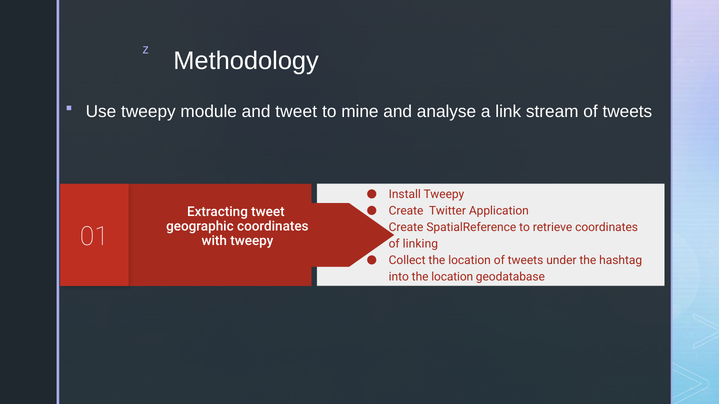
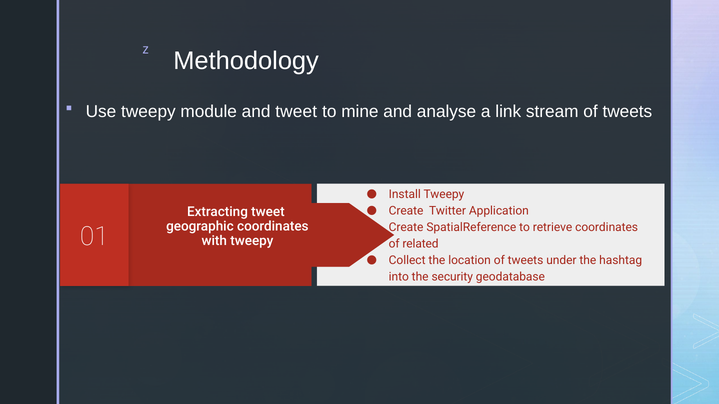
linking: linking -> related (420, 244)
into the location: location -> security (452, 277)
